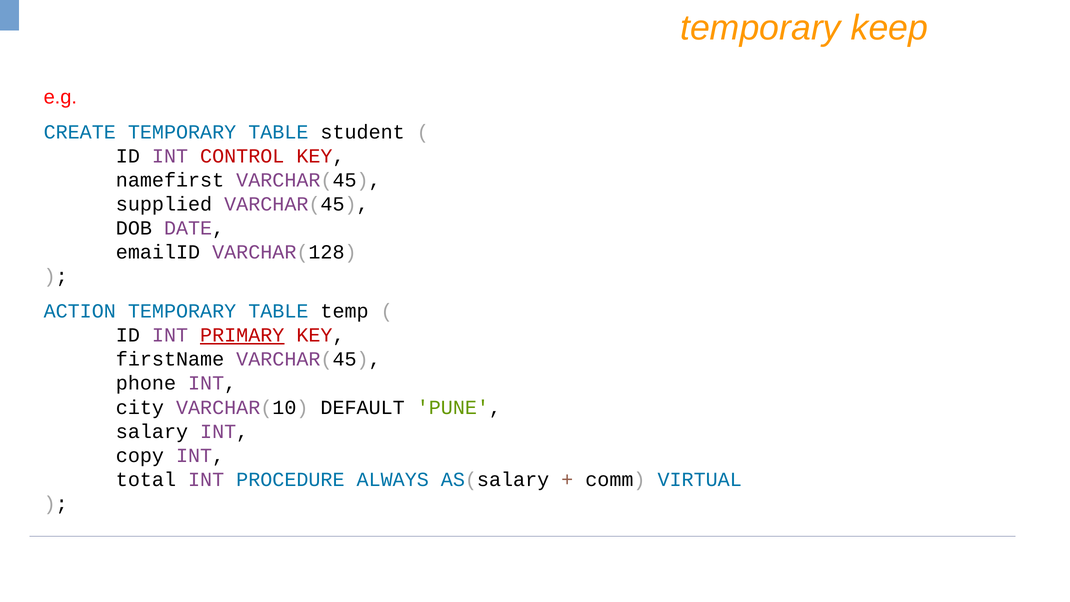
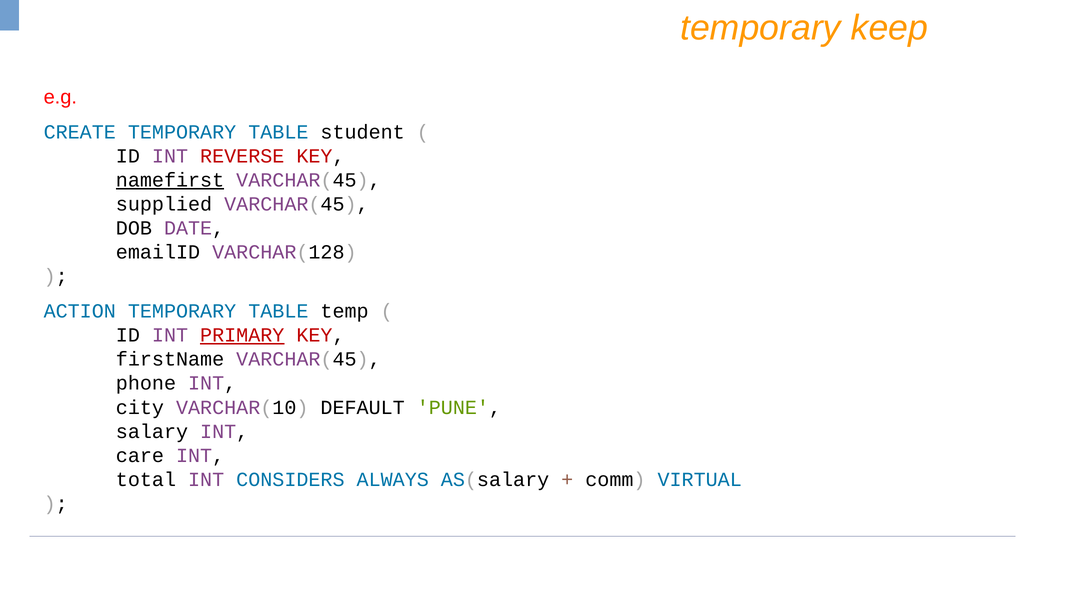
CONTROL: CONTROL -> REVERSE (242, 156)
namefirst underline: none -> present (170, 180)
copy: copy -> care (140, 456)
PROCEDURE: PROCEDURE -> CONSIDERS (290, 480)
